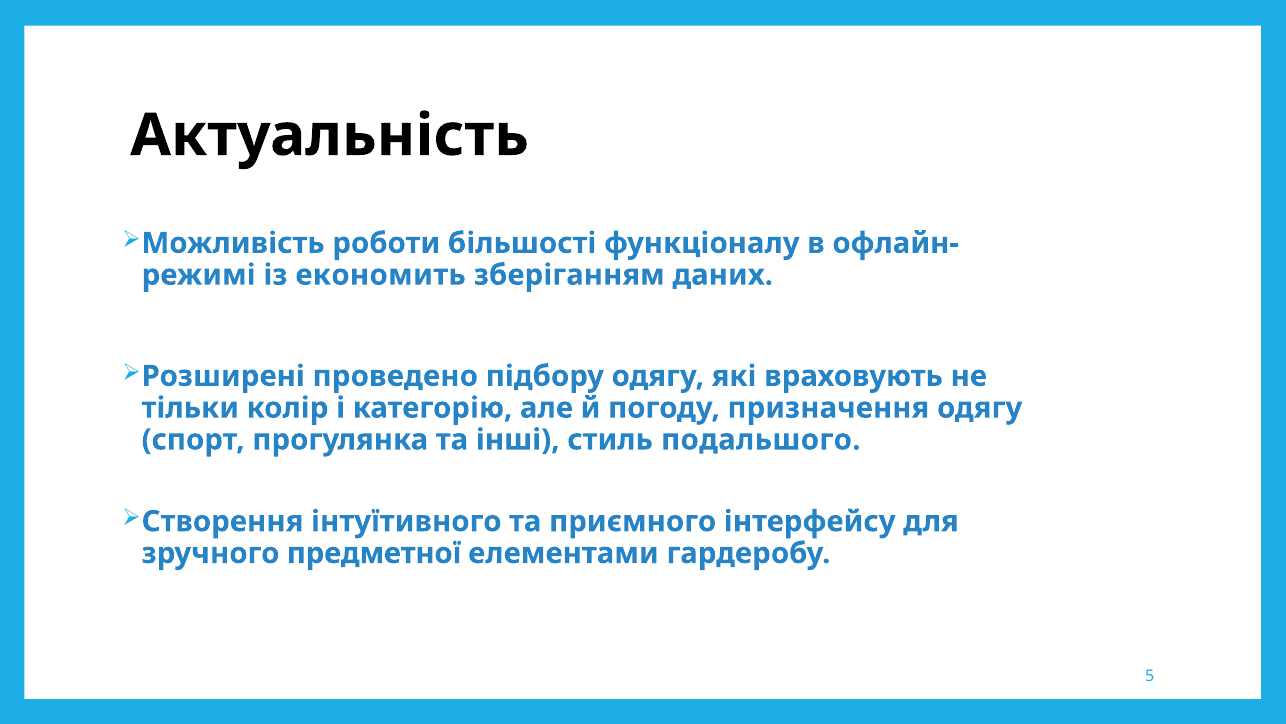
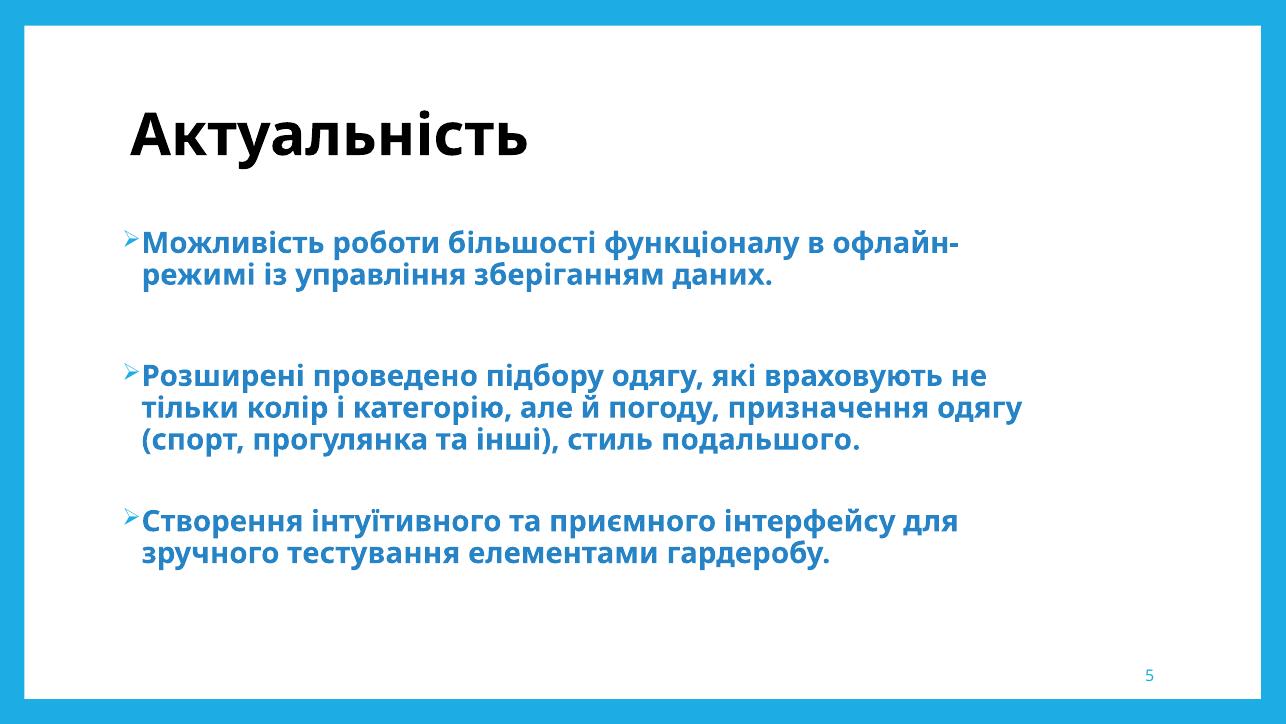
економить: економить -> управління (381, 275)
предметної: предметної -> тестування (374, 553)
